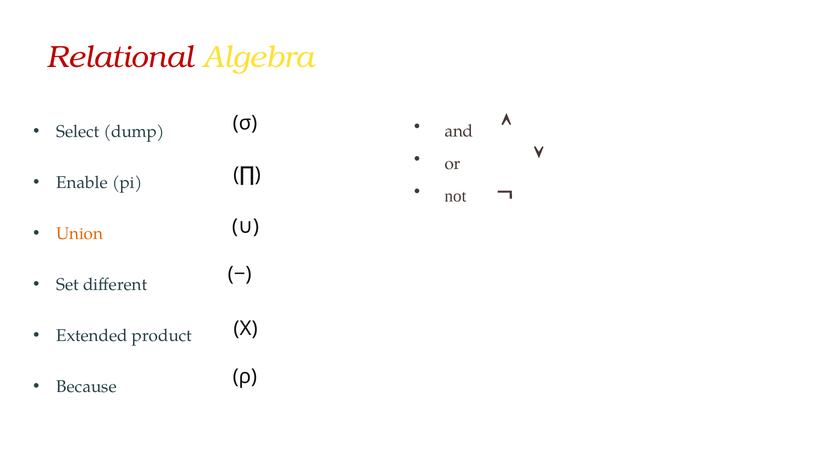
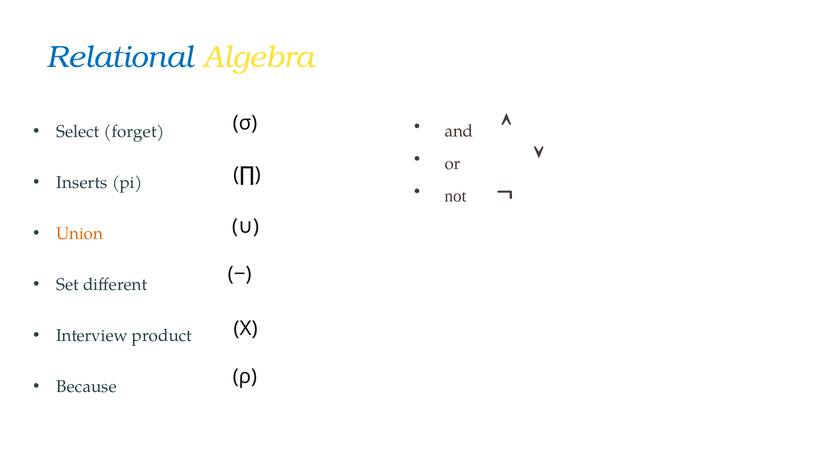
Relational colour: red -> blue (120, 57)
dump: dump -> forget (134, 132)
Enable: Enable -> Inserts (82, 183)
Extended: Extended -> Interview (92, 336)
